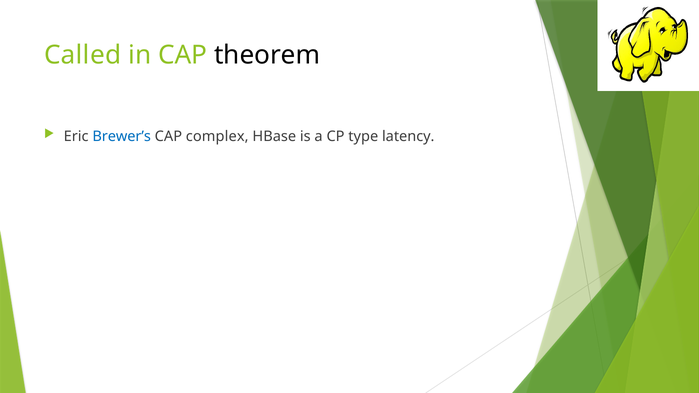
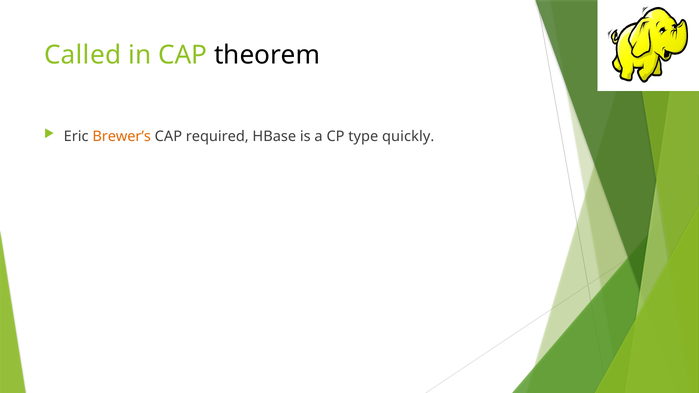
Brewer’s colour: blue -> orange (122, 136)
complex: complex -> required (217, 136)
latency: latency -> quickly (408, 136)
